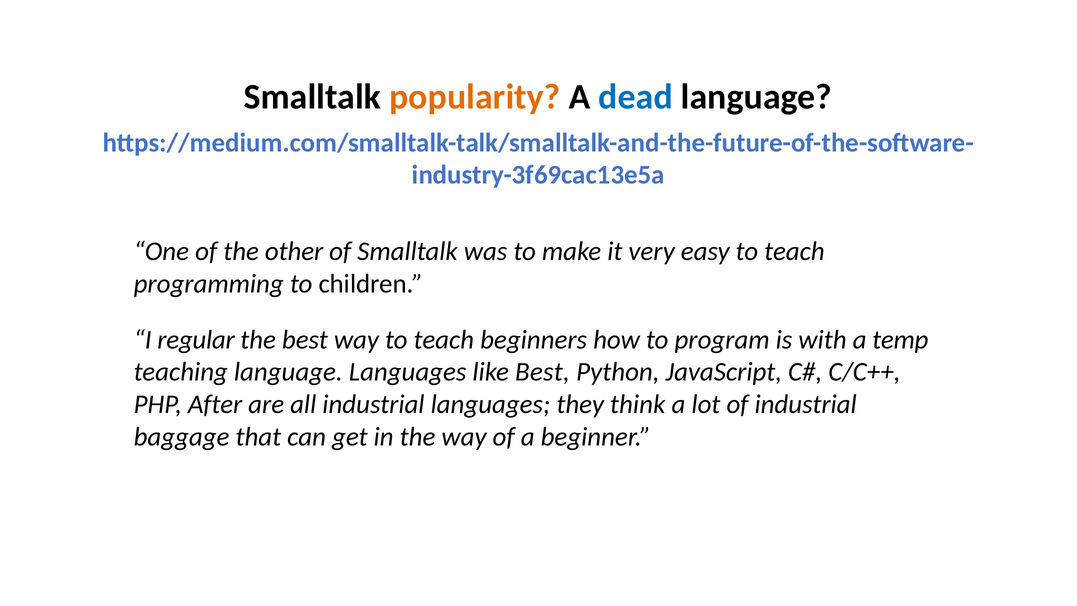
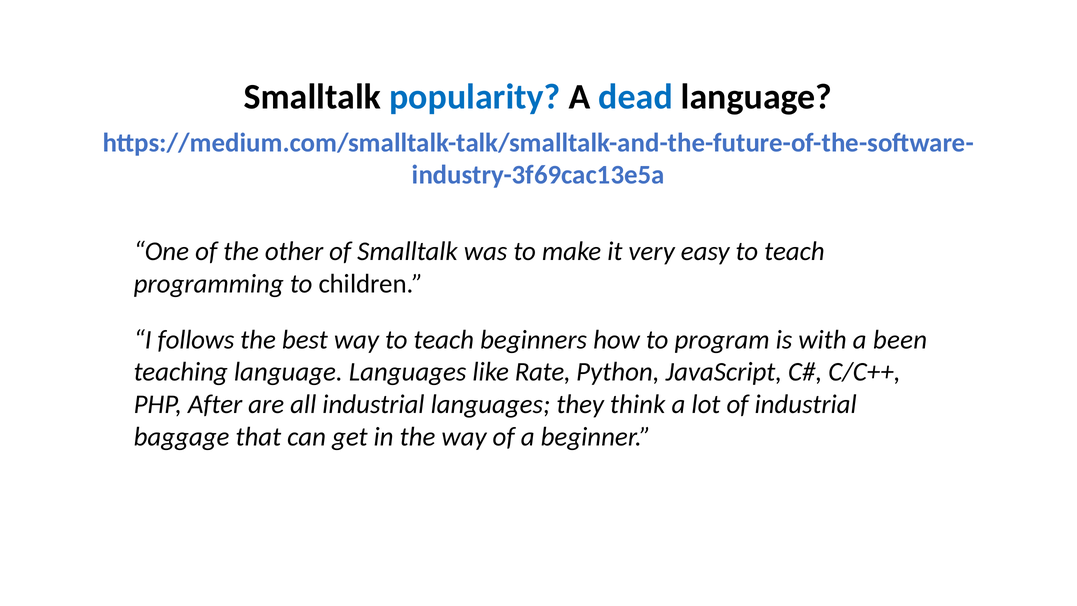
popularity colour: orange -> blue (475, 97)
regular: regular -> follows (196, 340)
temp: temp -> been (900, 340)
like Best: Best -> Rate (543, 372)
